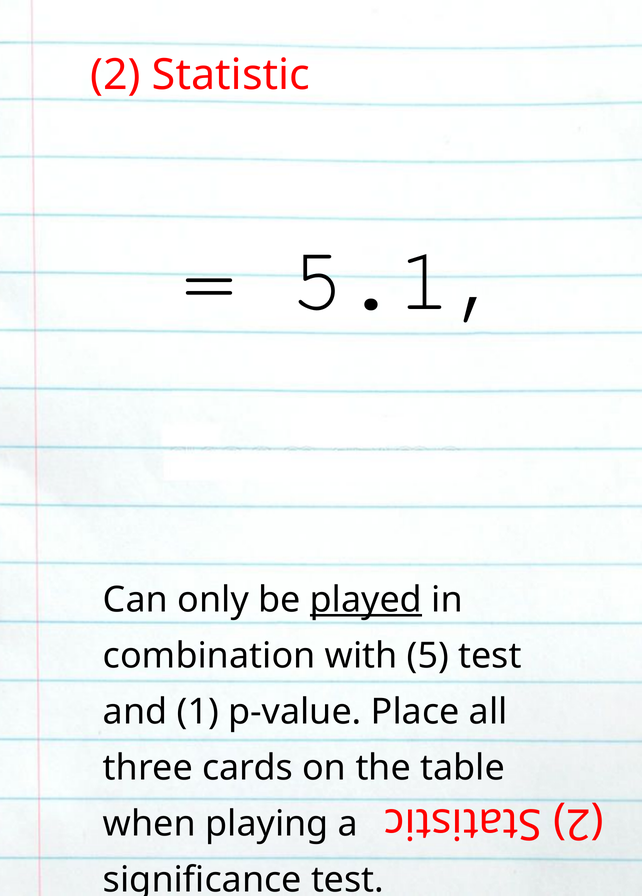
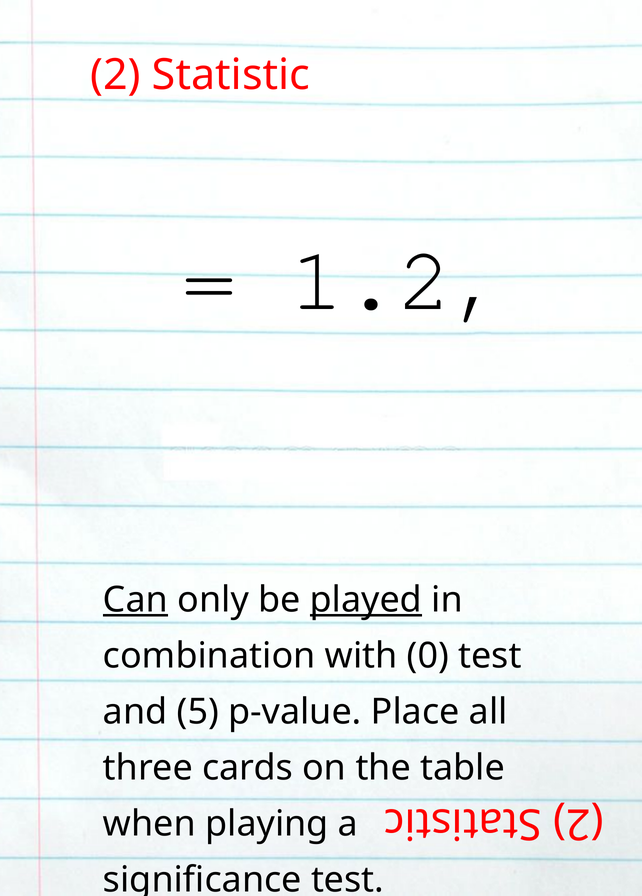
5.1: 5.1 -> 1.2 (398, 280)
Can underline: none -> present (136, 600)
5: 5 -> 0 (428, 656)
1: 1 -> 5 (198, 712)
